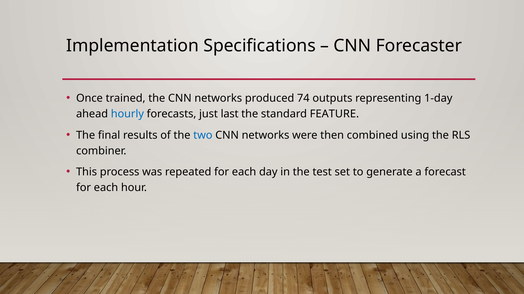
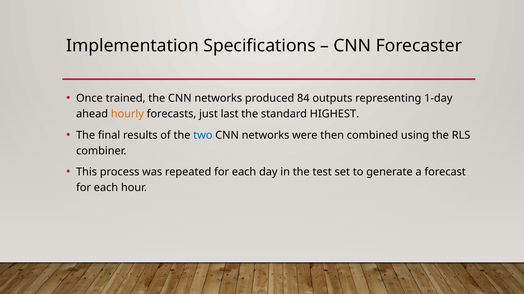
74: 74 -> 84 (303, 99)
hourly colour: blue -> orange (127, 114)
FEATURE: FEATURE -> HIGHEST (334, 114)
